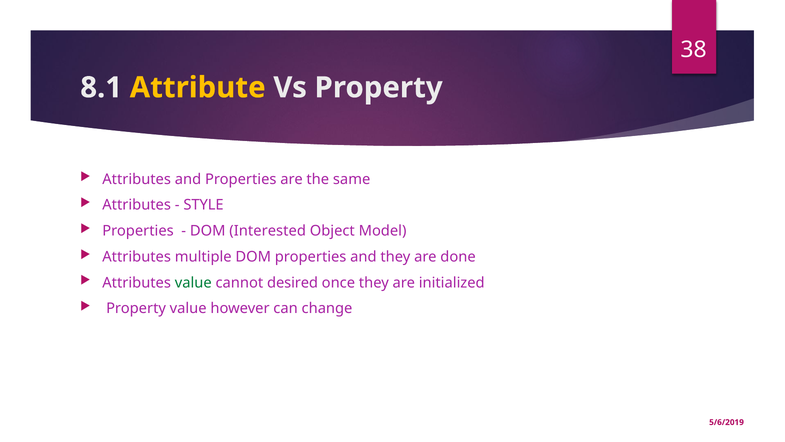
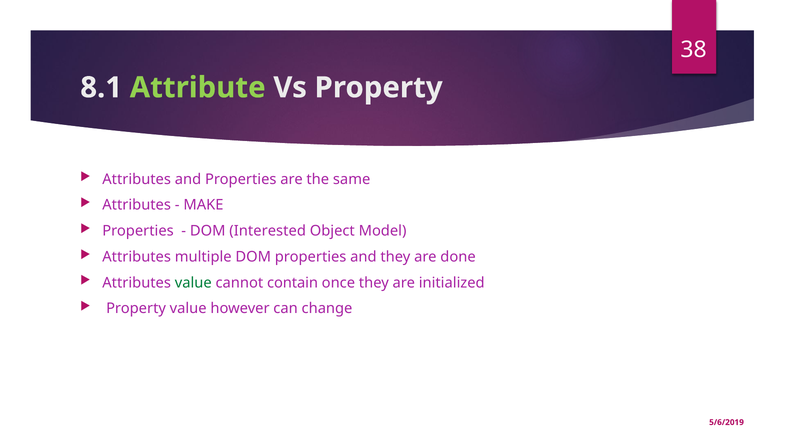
Attribute colour: yellow -> light green (198, 87)
STYLE: STYLE -> MAKE (203, 205)
desired: desired -> contain (293, 282)
